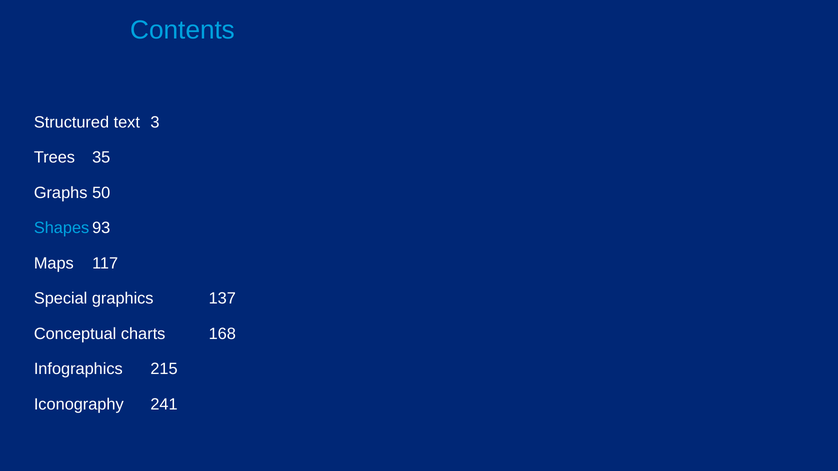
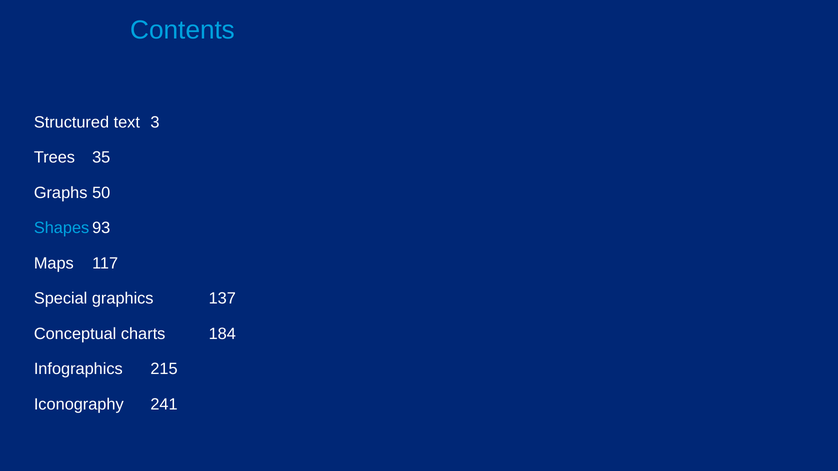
168: 168 -> 184 (222, 334)
